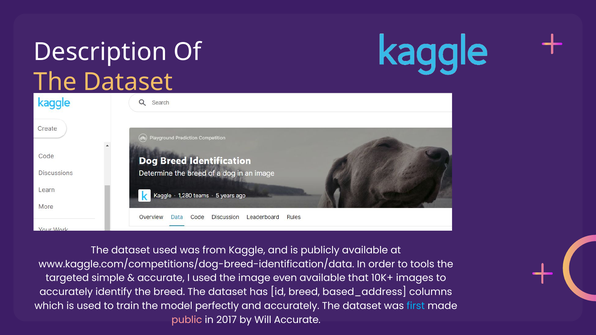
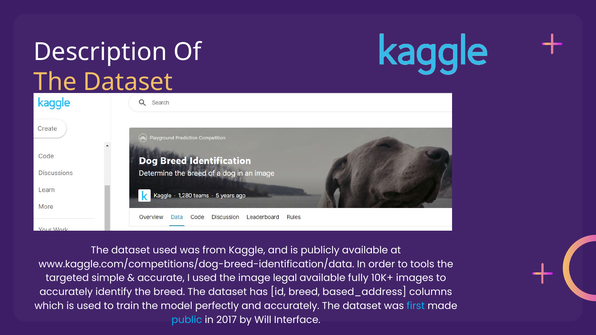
even: even -> legal (285, 278)
that: that -> fully (358, 278)
public colour: pink -> light blue (187, 320)
Will Accurate: Accurate -> Interface (297, 320)
